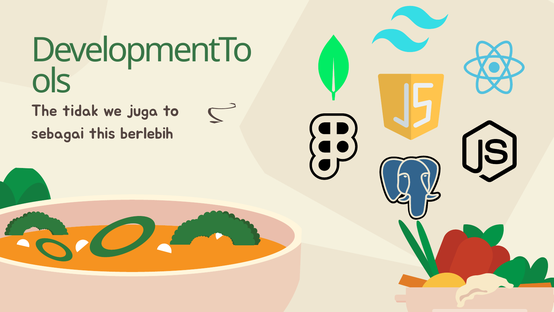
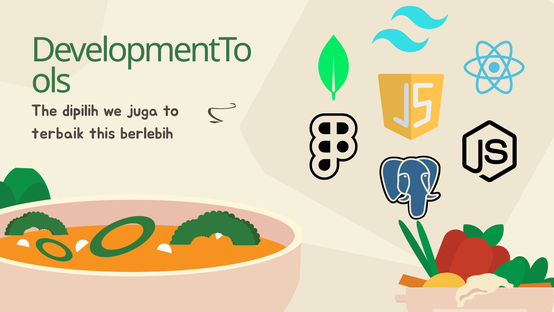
tidak: tidak -> dipilih (80, 111)
sebagai: sebagai -> terbaik (57, 133)
